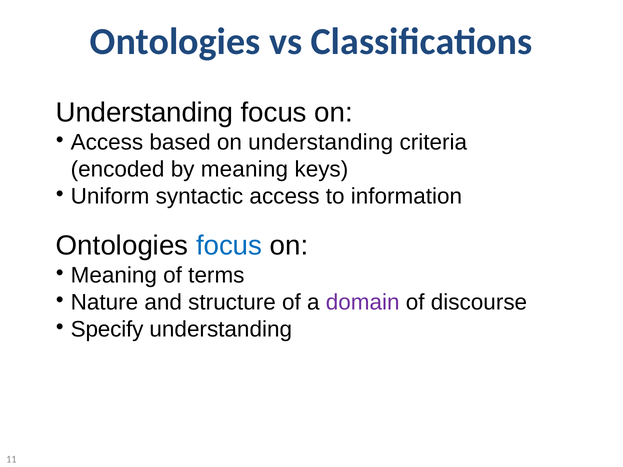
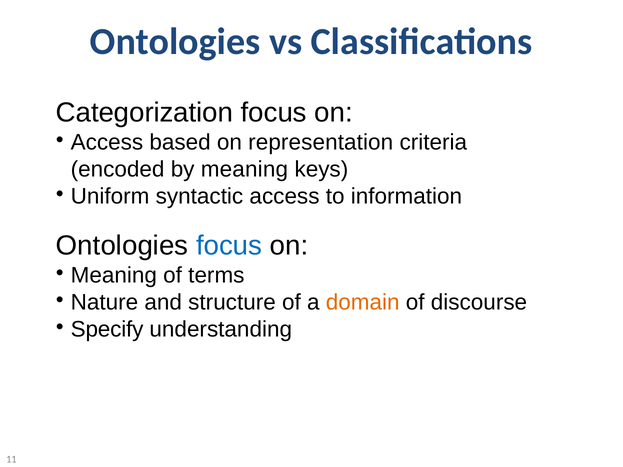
Understanding: Understanding -> Categorization (144, 113)
on understanding: understanding -> representation (321, 143)
domain colour: purple -> orange (363, 302)
